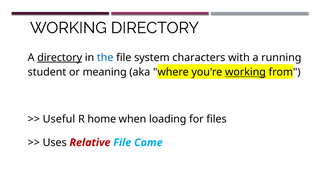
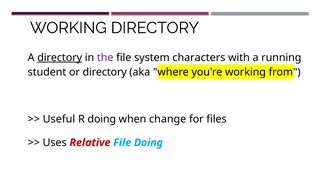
the colour: blue -> purple (105, 58)
or meaning: meaning -> directory (105, 72)
working underline: present -> none (245, 72)
R home: home -> doing (102, 119)
loading: loading -> change (168, 119)
File Come: Come -> Doing (148, 143)
